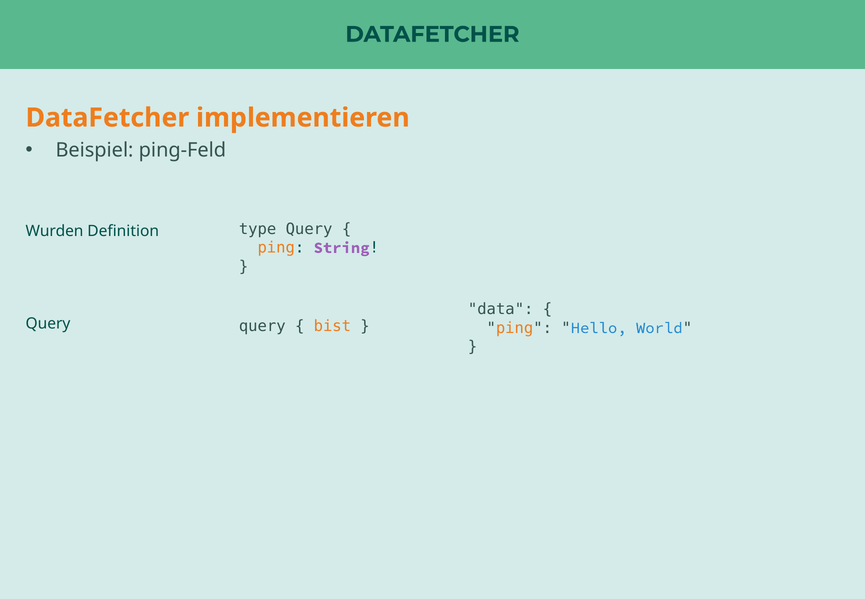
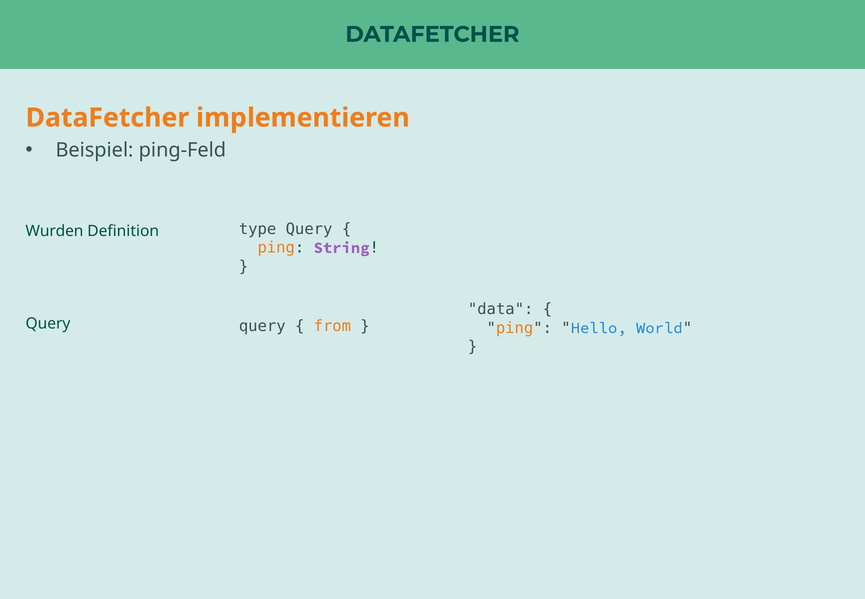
bist: bist -> from (332, 326)
